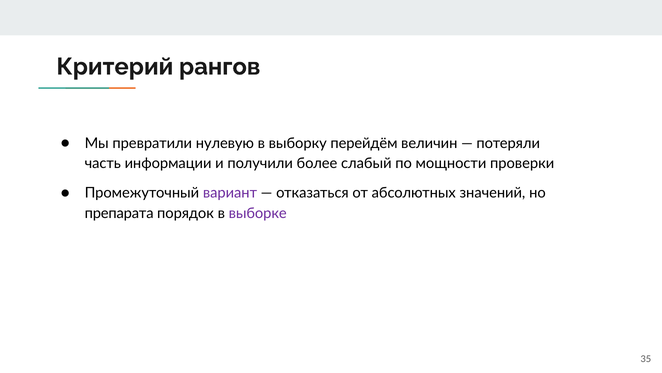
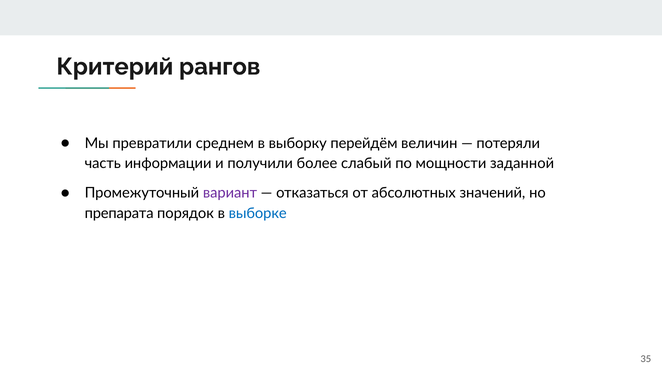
нулевую: нулевую -> среднем (225, 143)
проверки: проверки -> заданной (522, 163)
выборке colour: purple -> blue (258, 213)
